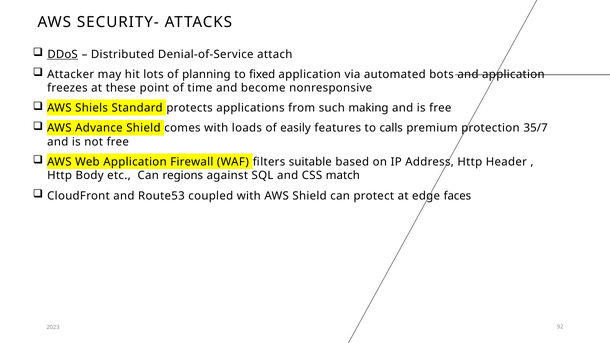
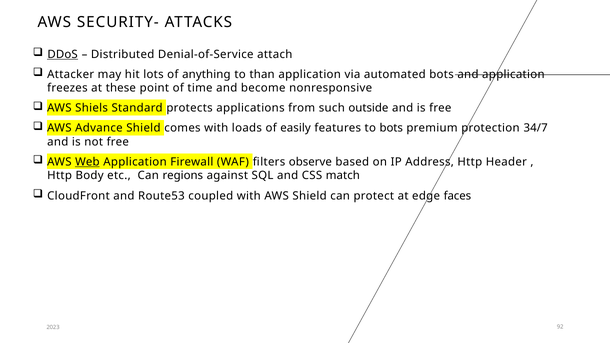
planning: planning -> anything (206, 74)
fixed: fixed -> than (262, 74)
making: making -> outside (368, 108)
to calls: calls -> bots (391, 128)
35/7: 35/7 -> 34/7 (536, 128)
Web underline: none -> present (87, 162)
suitable: suitable -> observe (310, 162)
